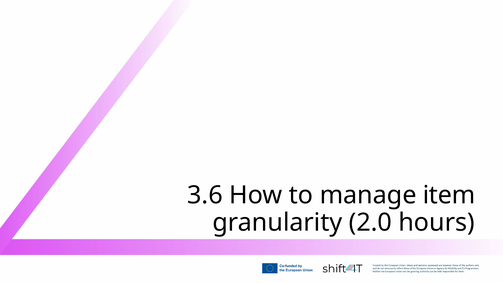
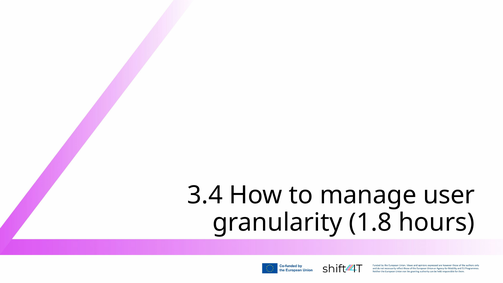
3.6: 3.6 -> 3.4 (205, 195)
item: item -> user (449, 195)
2.0: 2.0 -> 1.8 (370, 222)
